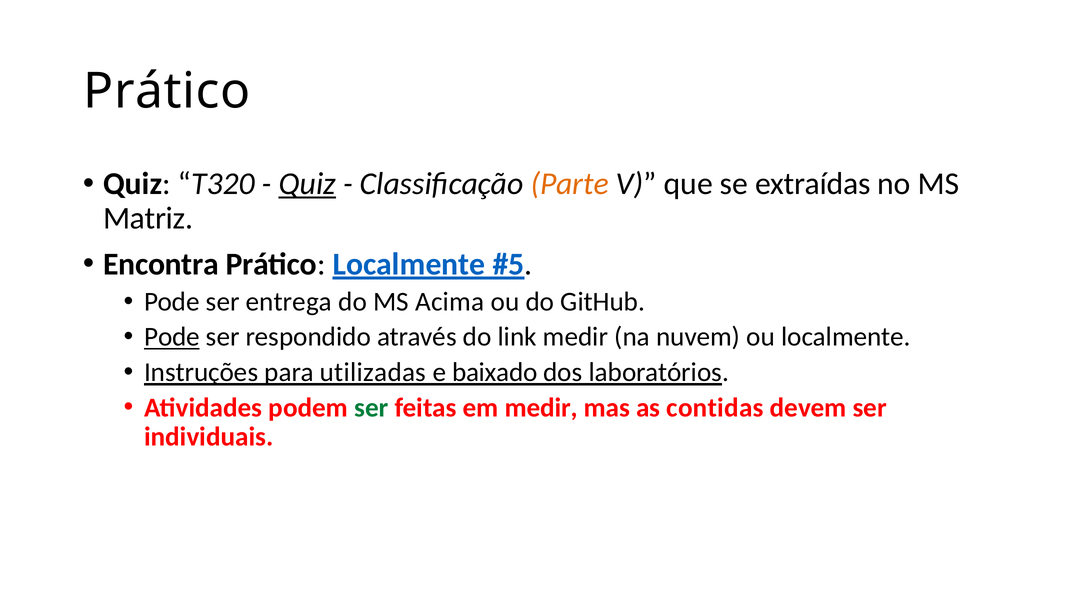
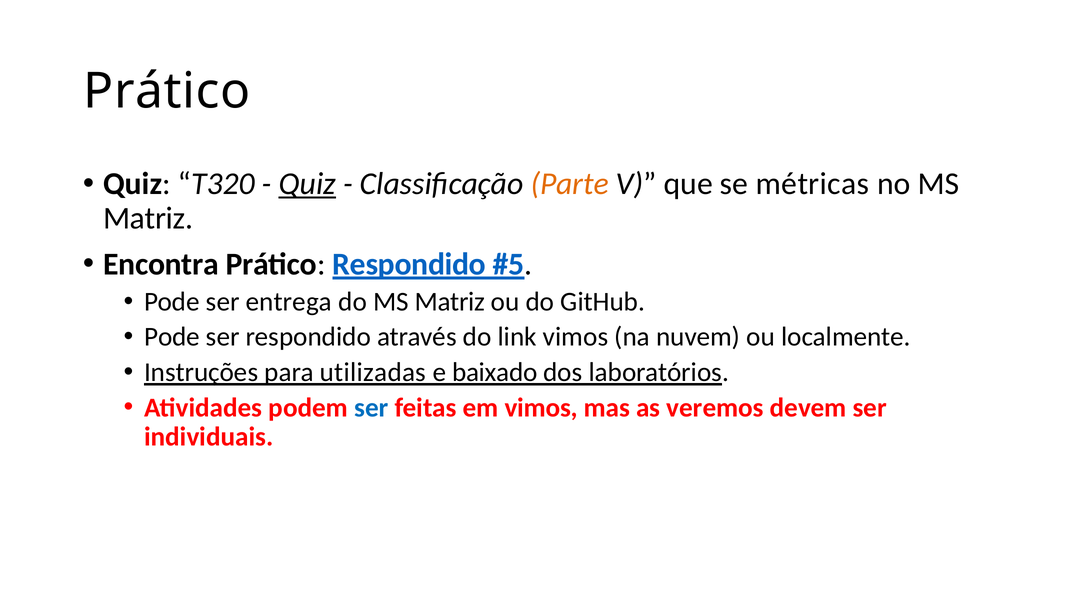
extraídas: extraídas -> métricas (812, 184)
Prático Localmente: Localmente -> Respondido (409, 264)
do MS Acima: Acima -> Matriz (450, 302)
Pode underline: present -> none (172, 337)
link medir: medir -> vimos (576, 337)
ser colour: green -> blue (371, 408)
em medir: medir -> vimos (541, 408)
contidas: contidas -> veremos (715, 408)
